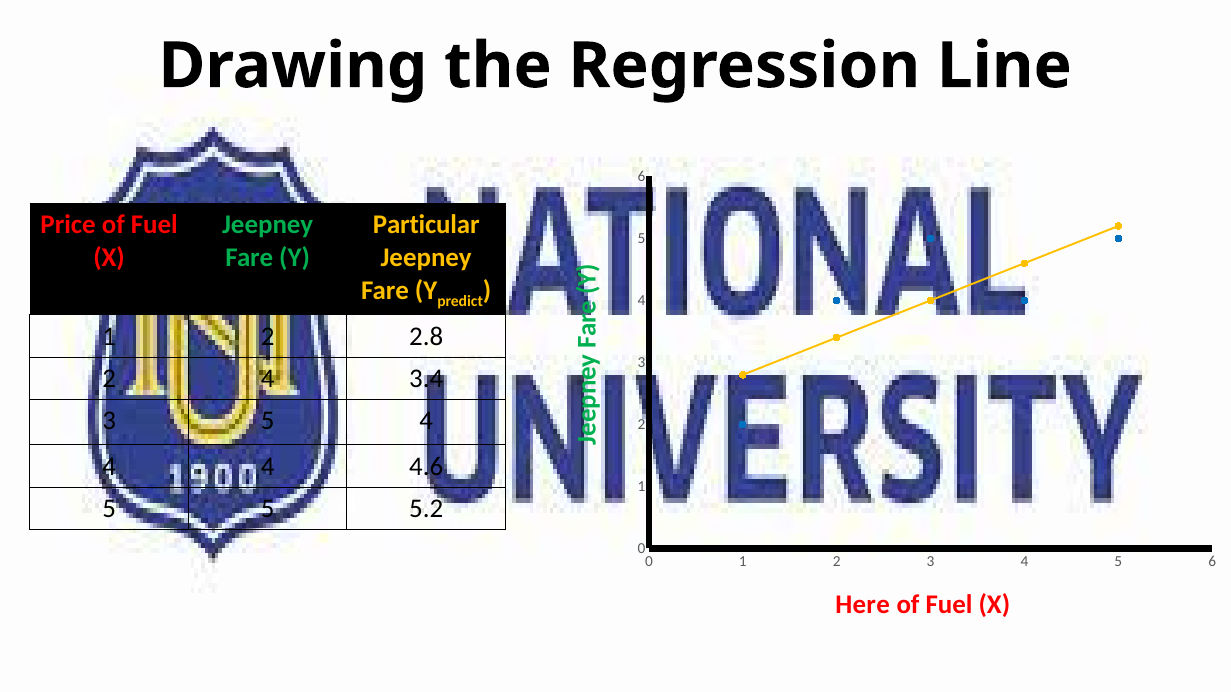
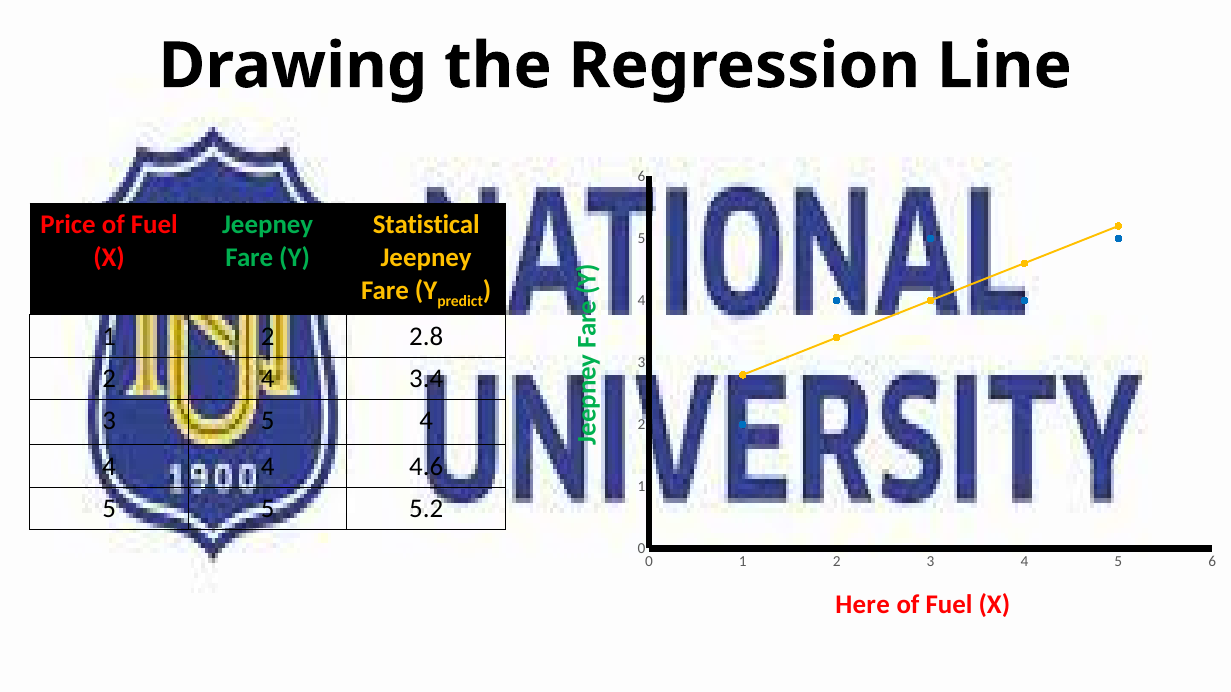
Particular: Particular -> Statistical (426, 225)
